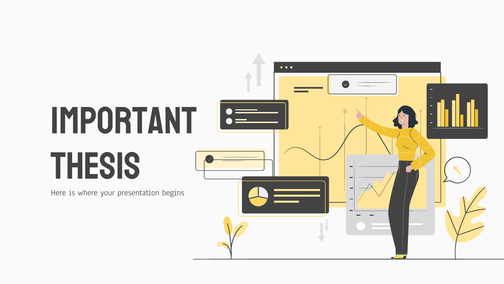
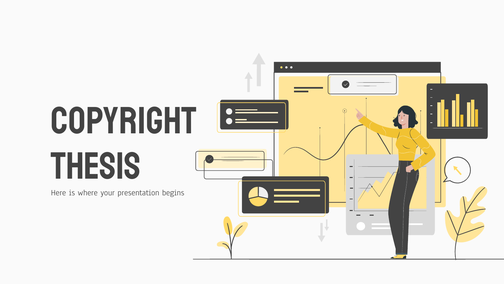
IMPORTANT: IMPORTANT -> COPYRIGHT (124, 121)
